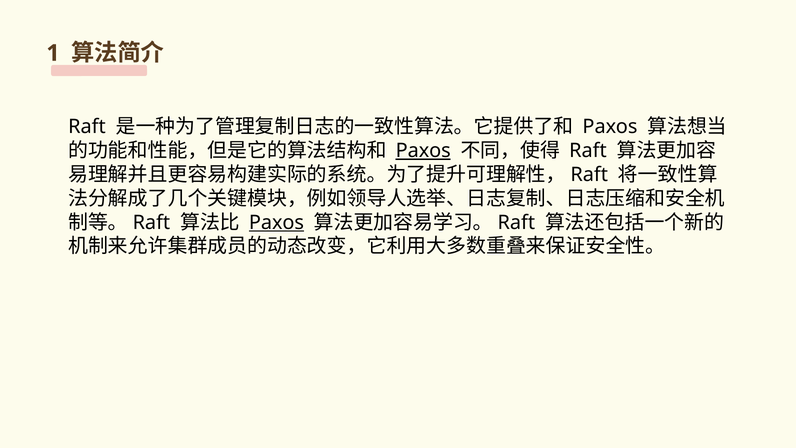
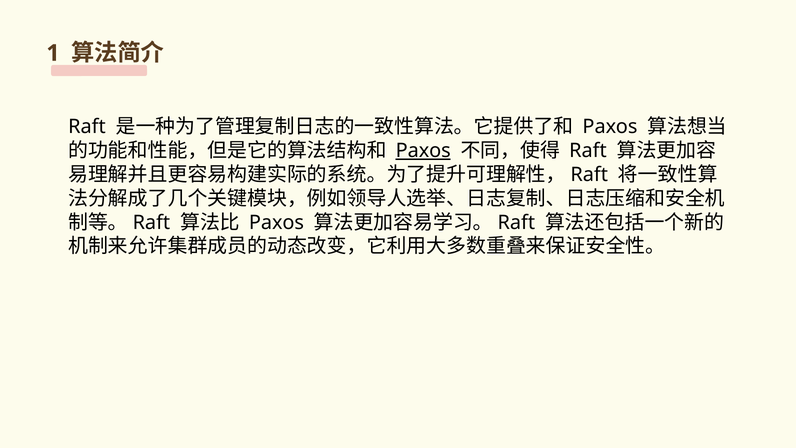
Paxos underline: present -> none (276, 222)
